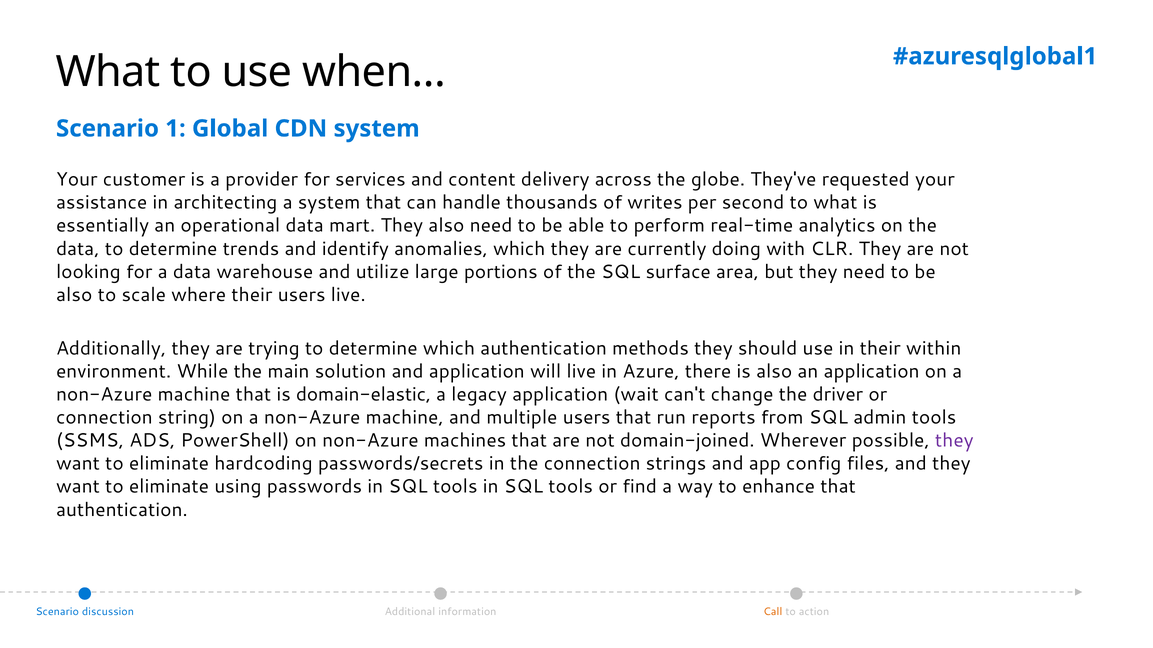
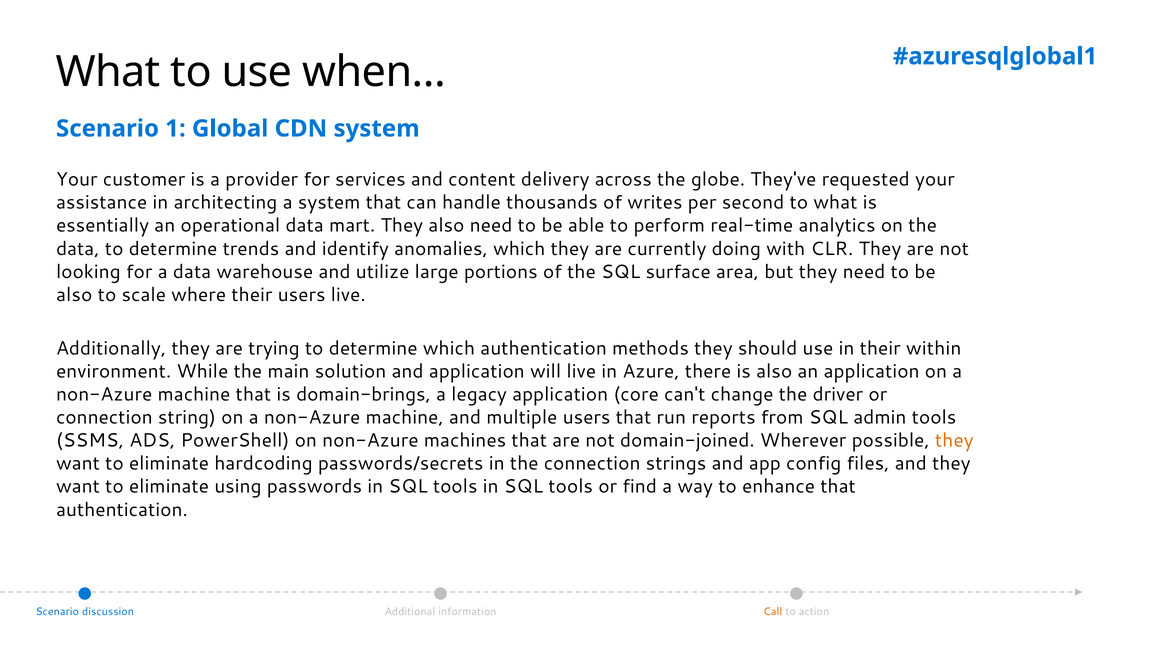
domain-elastic: domain-elastic -> domain-brings (363, 395)
wait: wait -> core (636, 395)
they colour: purple -> orange (954, 441)
